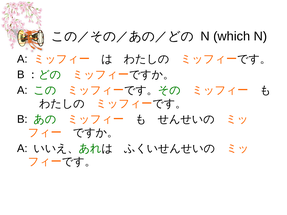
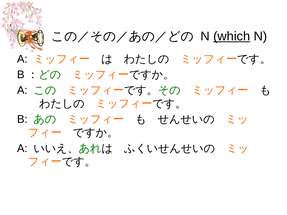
which underline: none -> present (232, 36)
